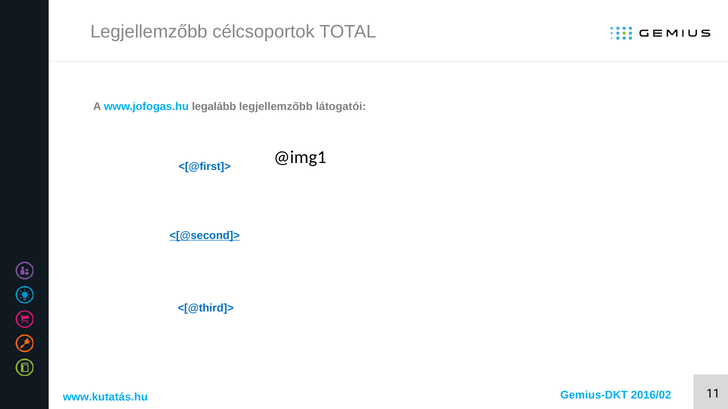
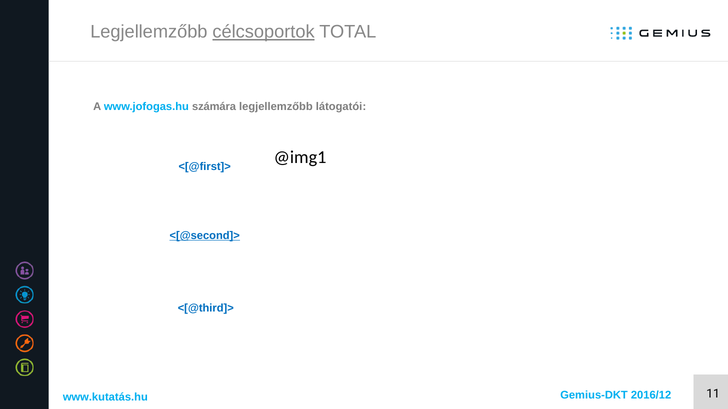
célcsoportok underline: none -> present (264, 32)
legalább: legalább -> számára (214, 107)
2016/02: 2016/02 -> 2016/12 (651, 395)
